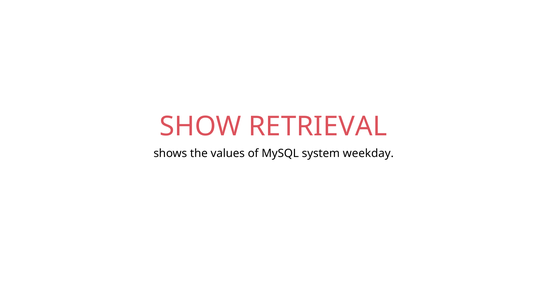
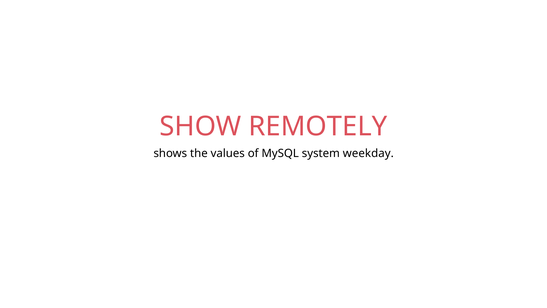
RETRIEVAL: RETRIEVAL -> REMOTELY (318, 126)
